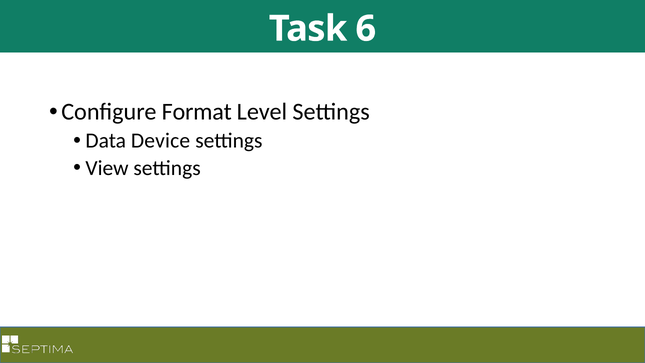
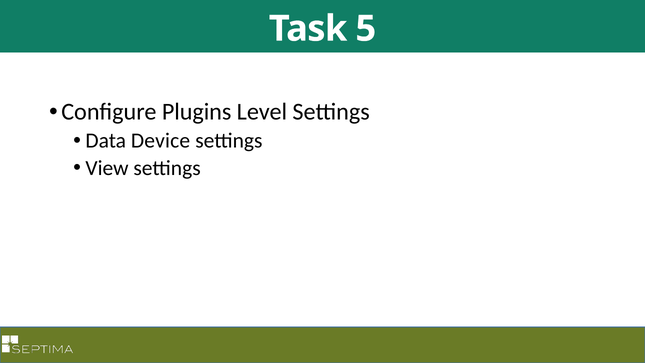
6: 6 -> 5 (366, 29)
Format: Format -> Plugins (197, 112)
